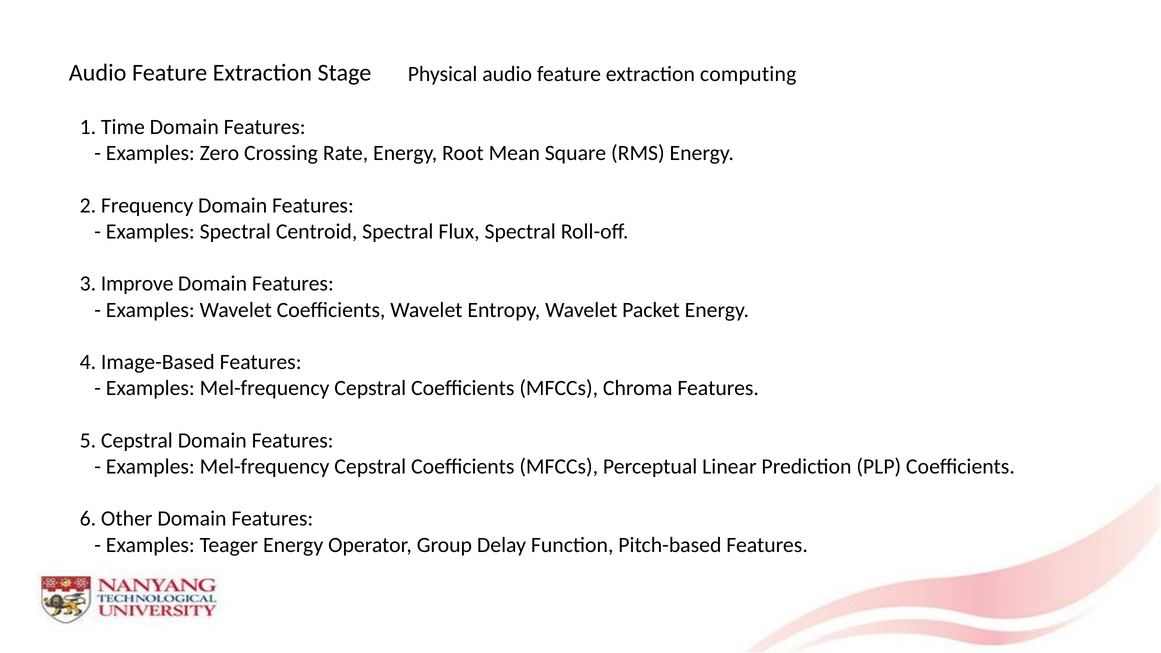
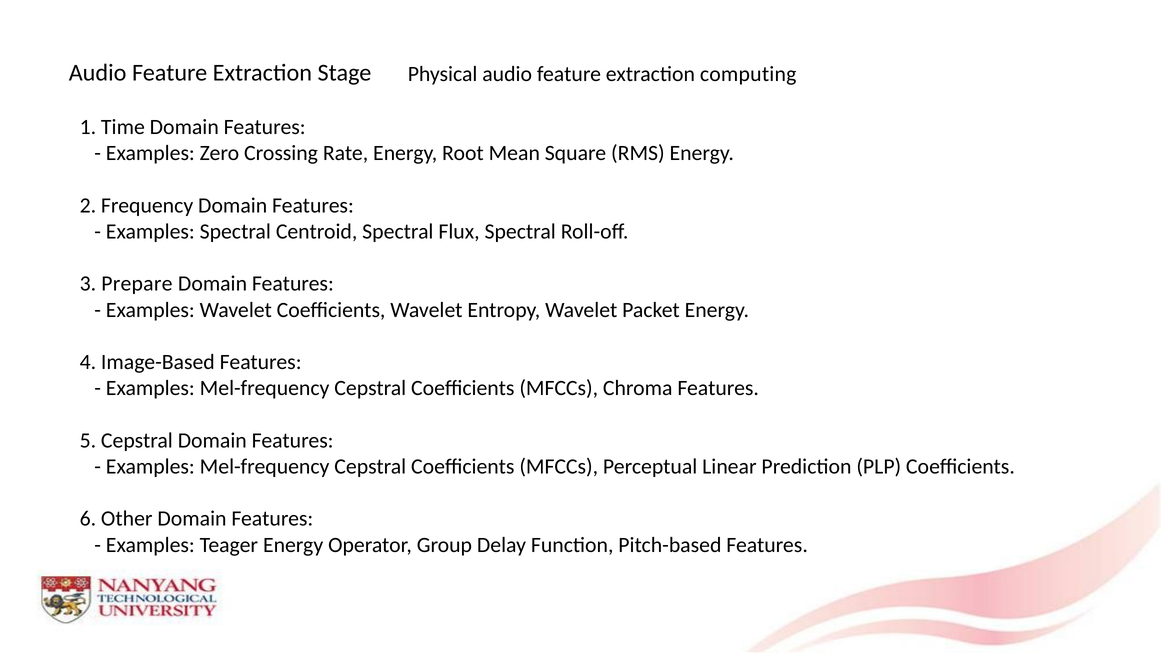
Improve: Improve -> Prepare (137, 284)
